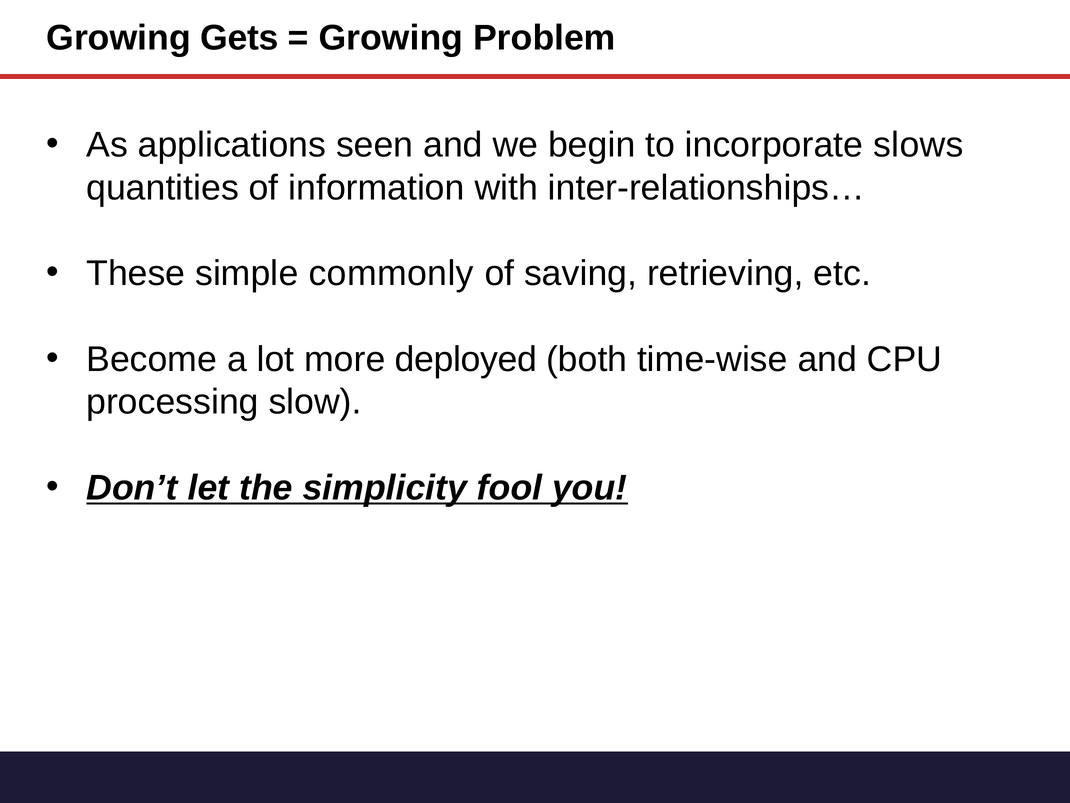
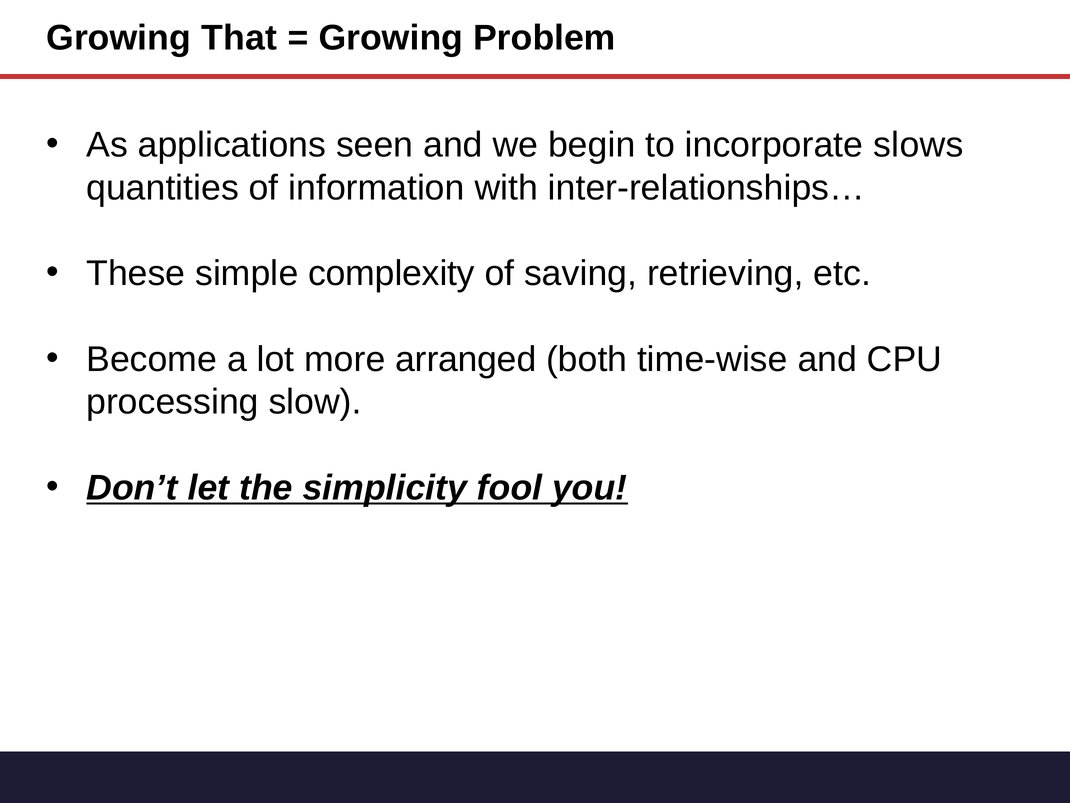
Gets: Gets -> That (239, 38)
commonly: commonly -> complexity (391, 273)
deployed: deployed -> arranged (466, 359)
